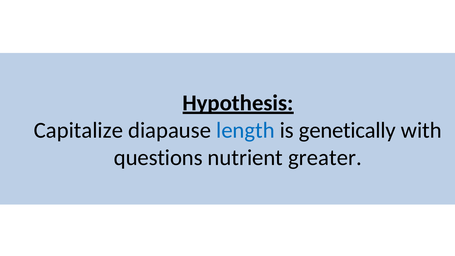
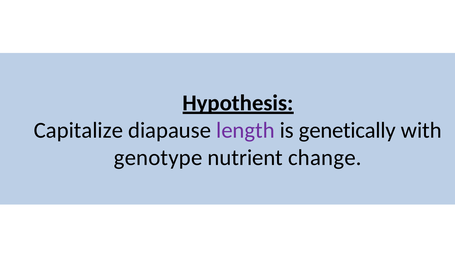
length colour: blue -> purple (245, 130)
questions: questions -> genotype (158, 158)
greater: greater -> change (325, 158)
